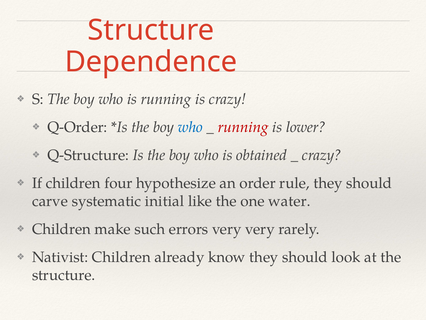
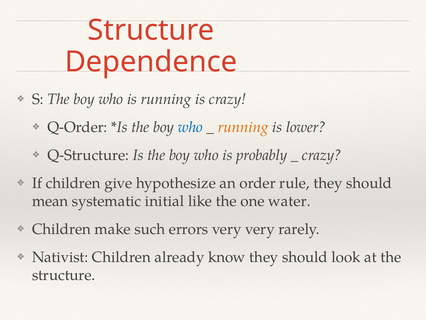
running colour: red -> orange (243, 127)
obtained: obtained -> probably (262, 155)
four: four -> give (118, 183)
carve: carve -> mean (50, 201)
